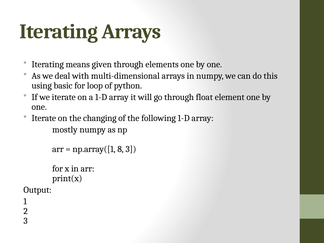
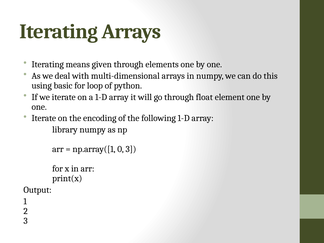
changing: changing -> encoding (100, 118)
mostly: mostly -> library (65, 130)
8: 8 -> 0 (121, 149)
